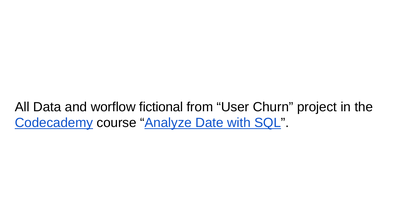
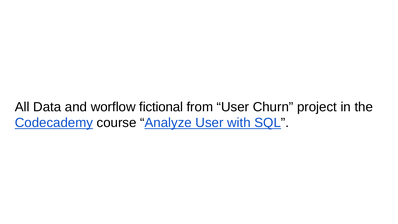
Analyze Date: Date -> User (209, 123)
